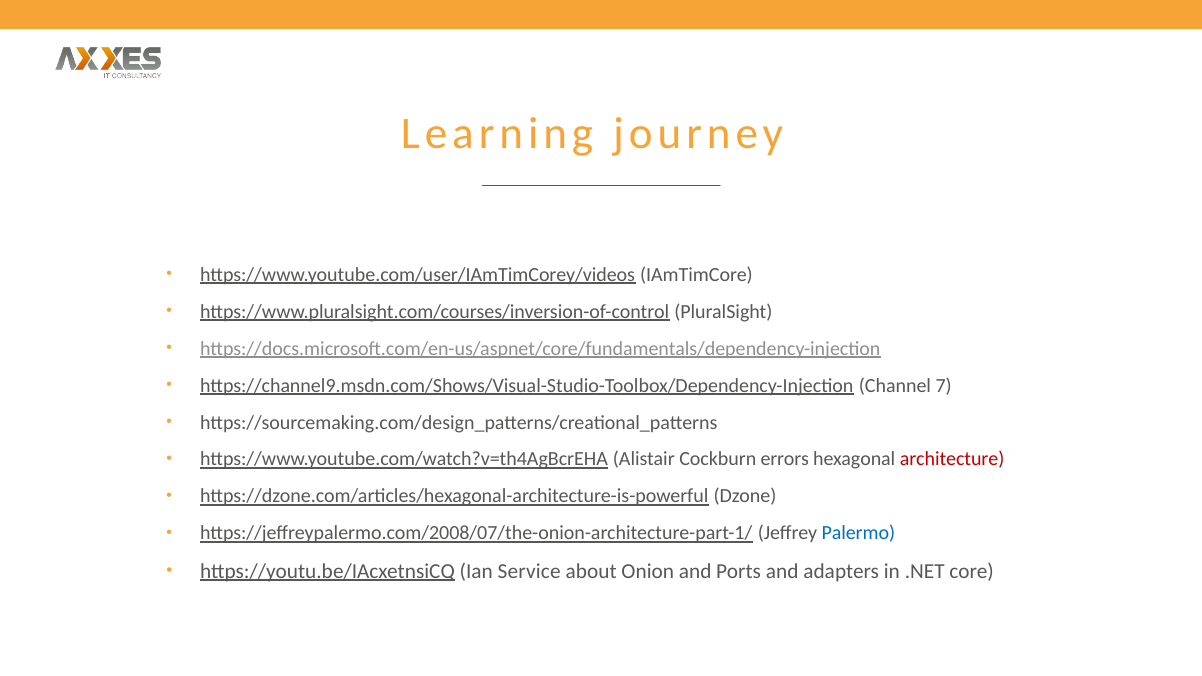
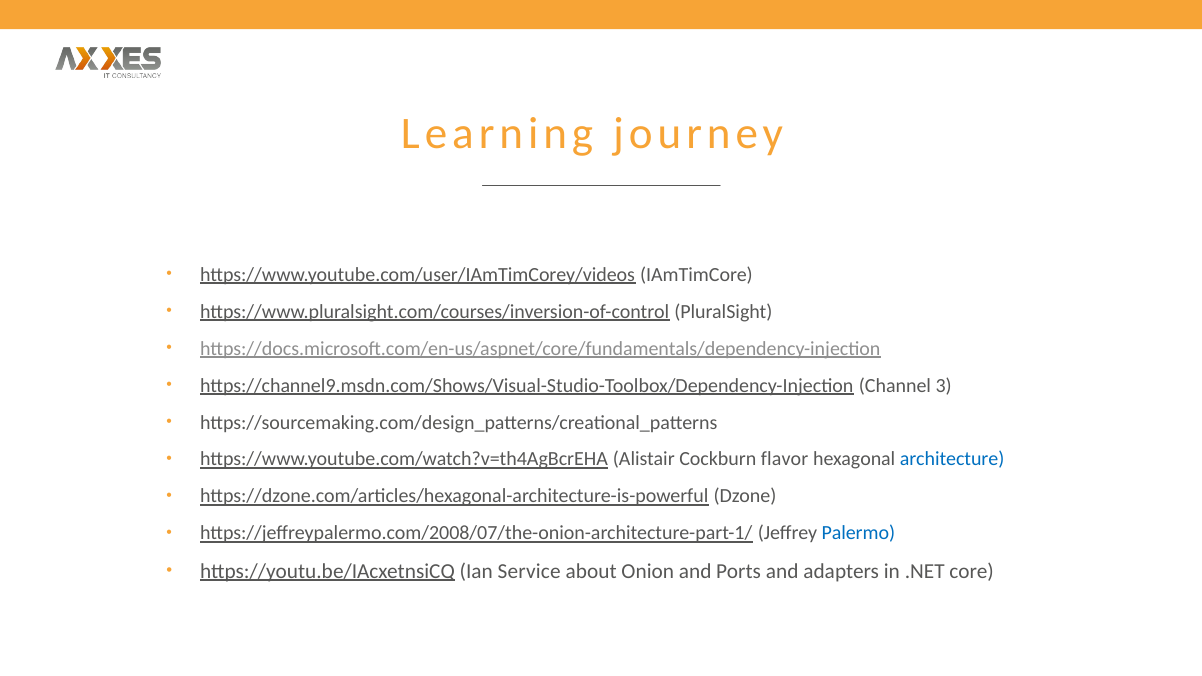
7: 7 -> 3 (944, 386)
errors: errors -> flavor (785, 459)
architecture colour: red -> blue (952, 459)
